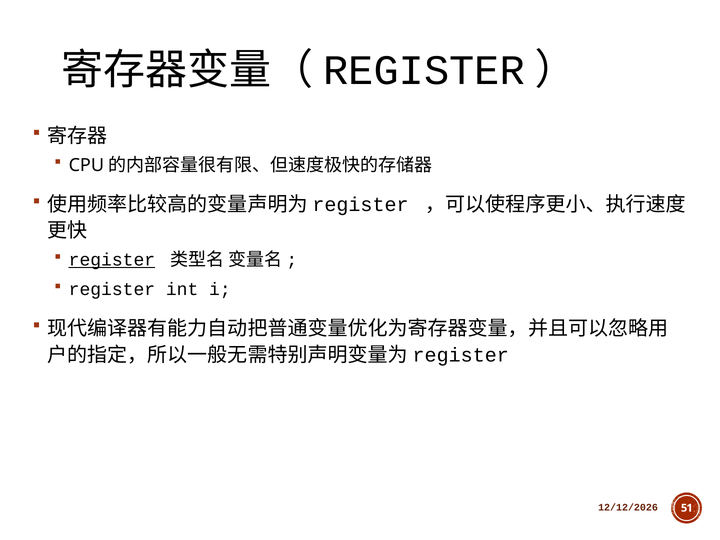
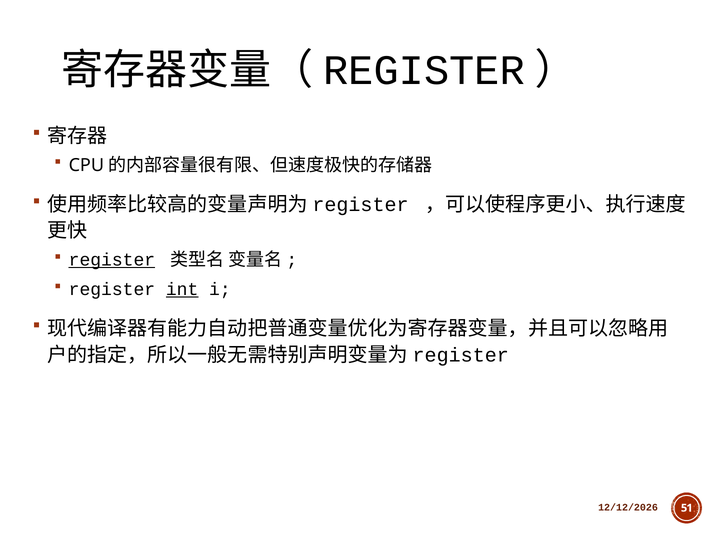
int underline: none -> present (182, 289)
